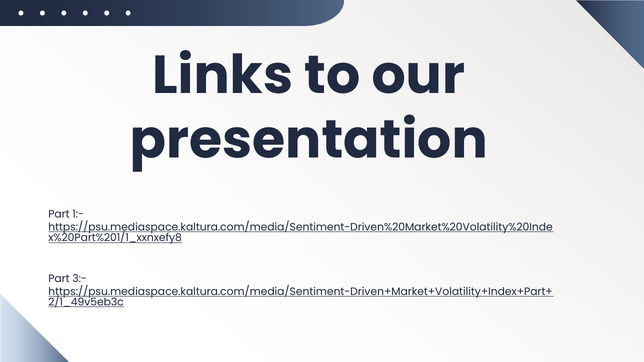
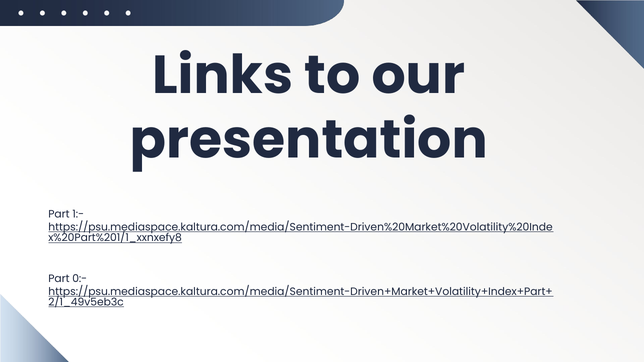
3:-: 3:- -> 0:- (80, 279)
